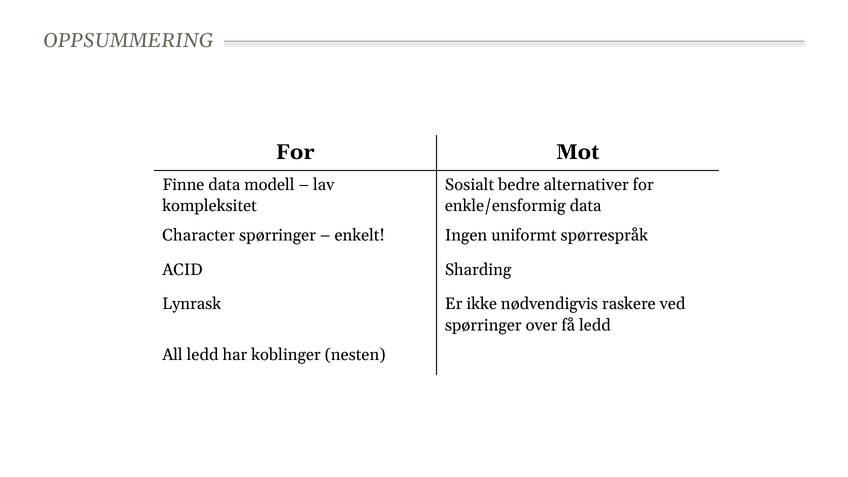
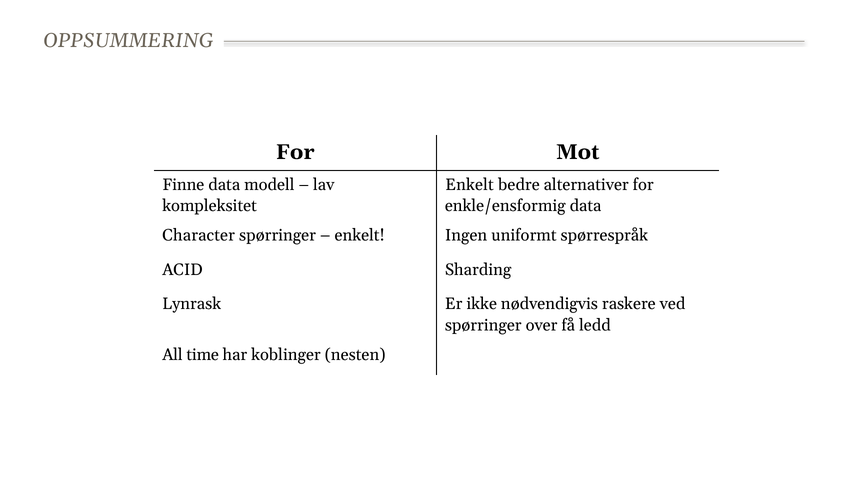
Sosialt: Sosialt -> Enkelt (470, 185)
All ledd: ledd -> time (203, 355)
